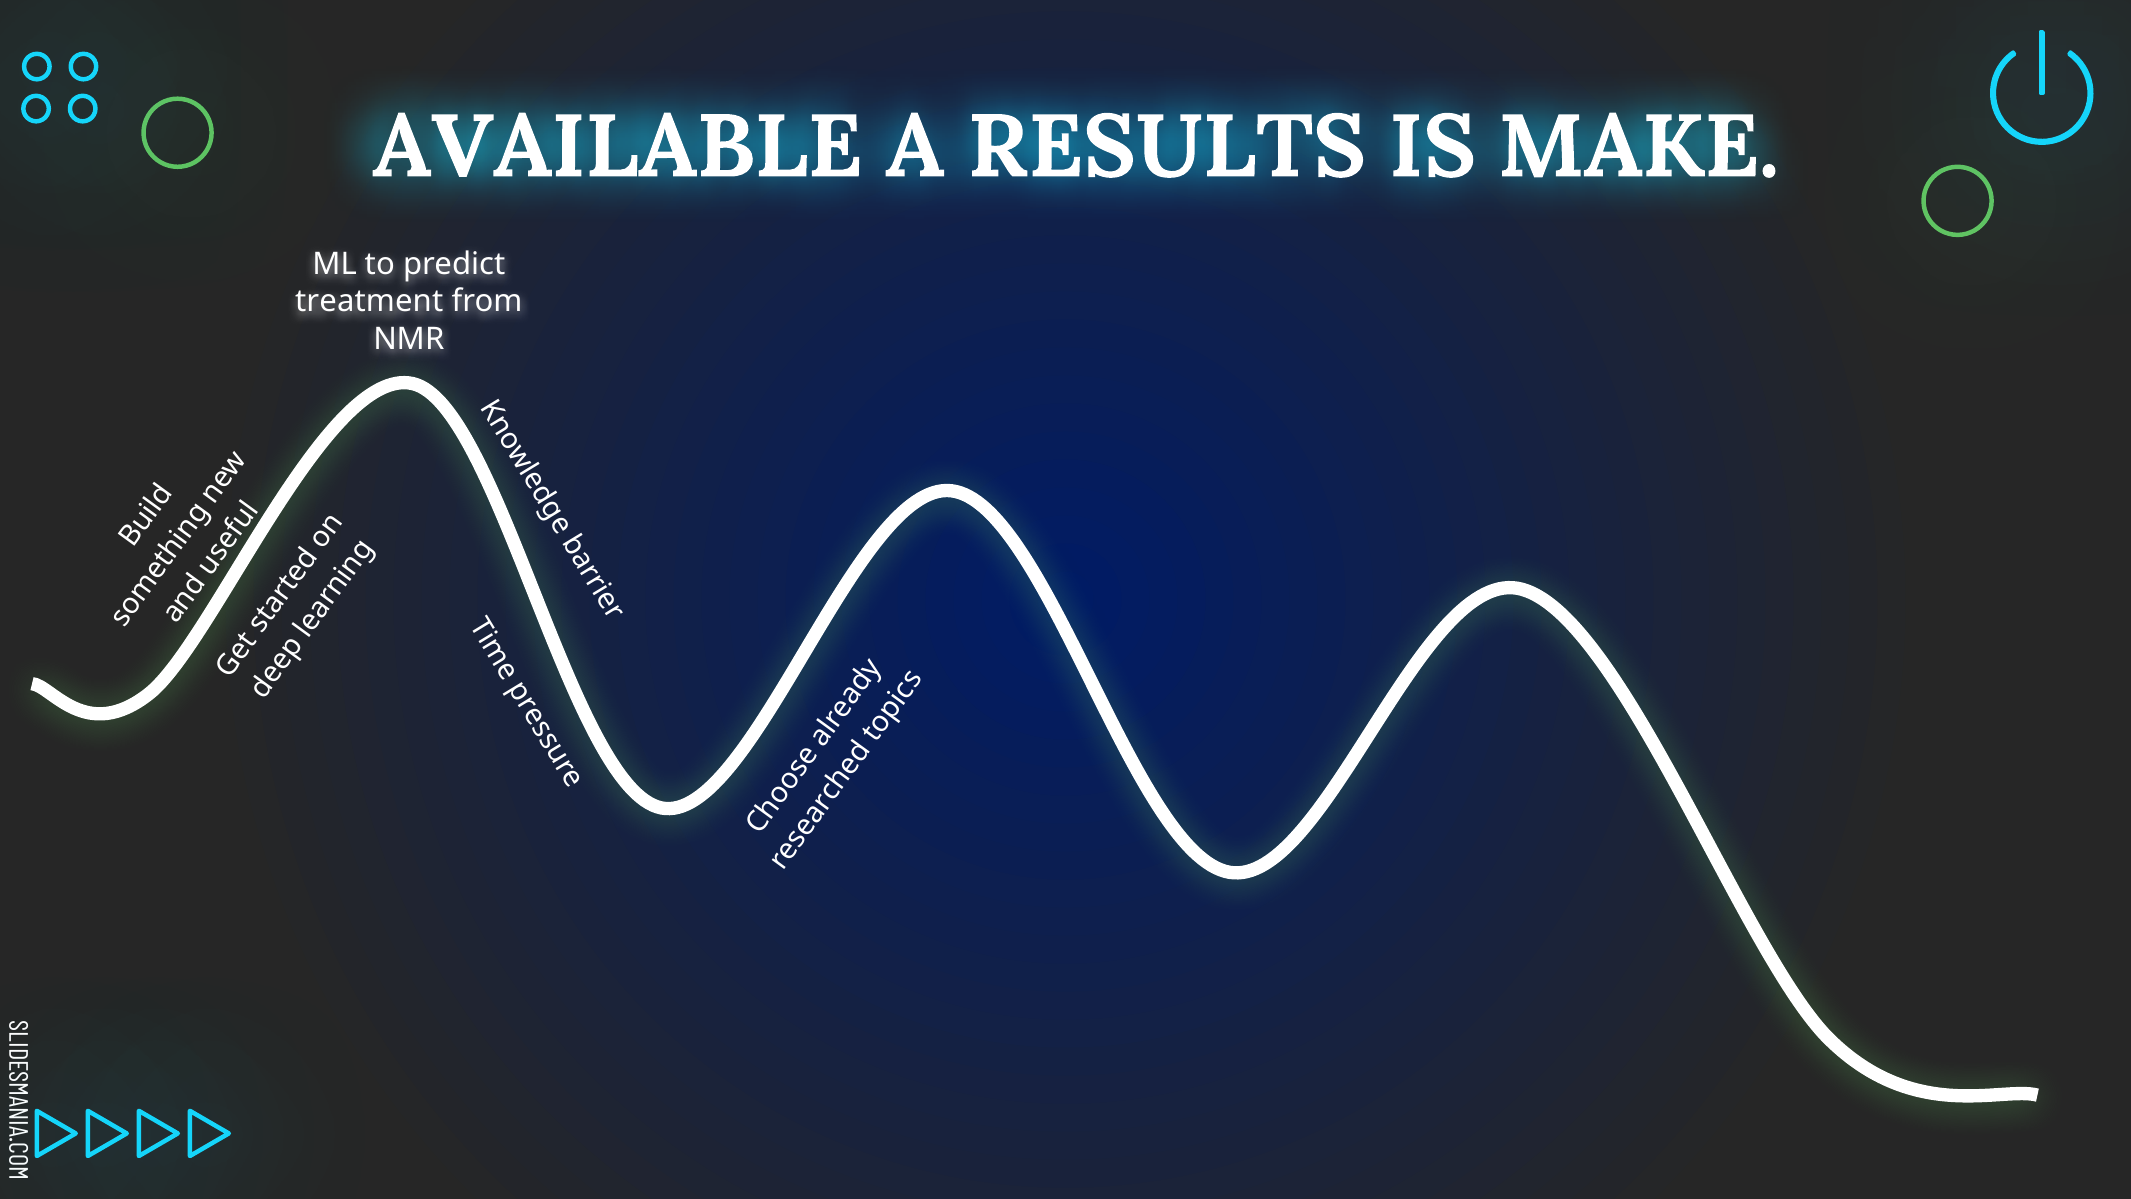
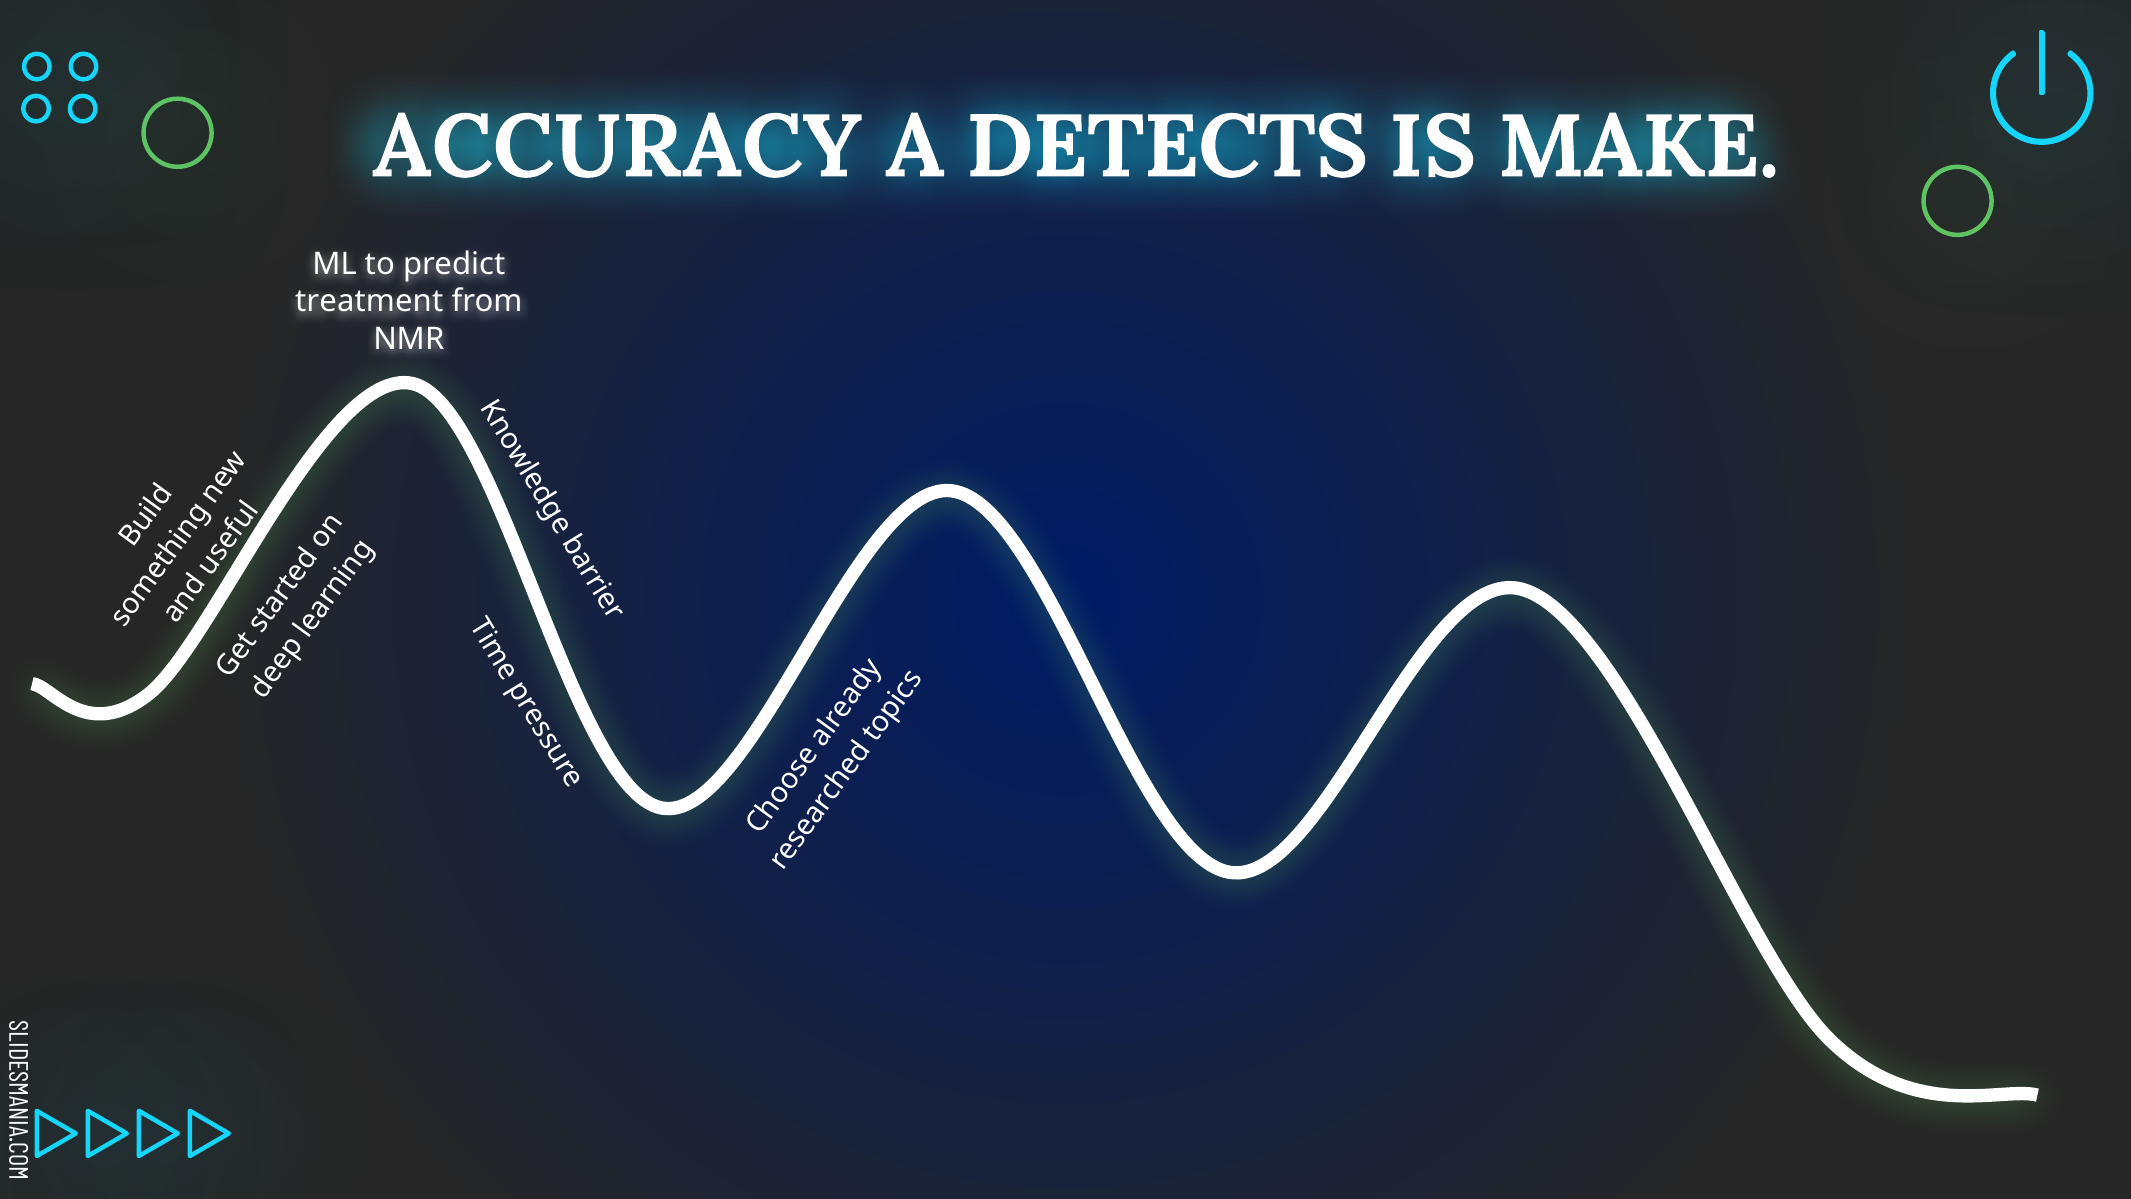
AVAILABLE: AVAILABLE -> ACCURACY (617, 147)
RESULTS: RESULTS -> DETECTS (1167, 147)
